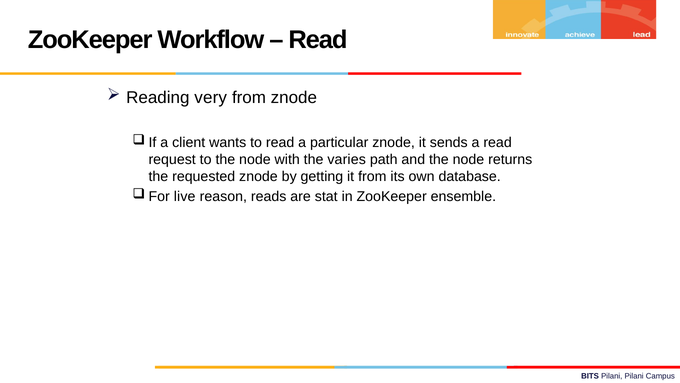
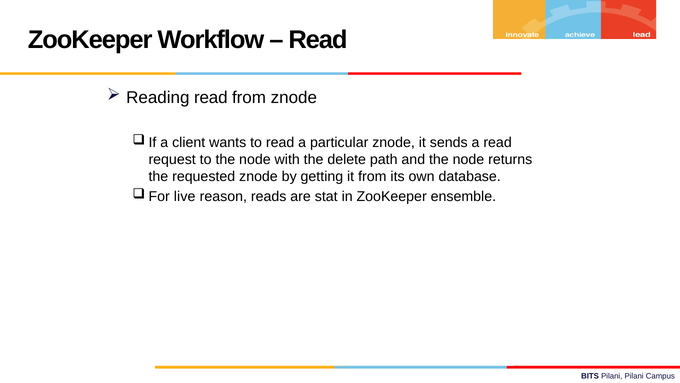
Reading very: very -> read (211, 97)
varies: varies -> delete (347, 159)
